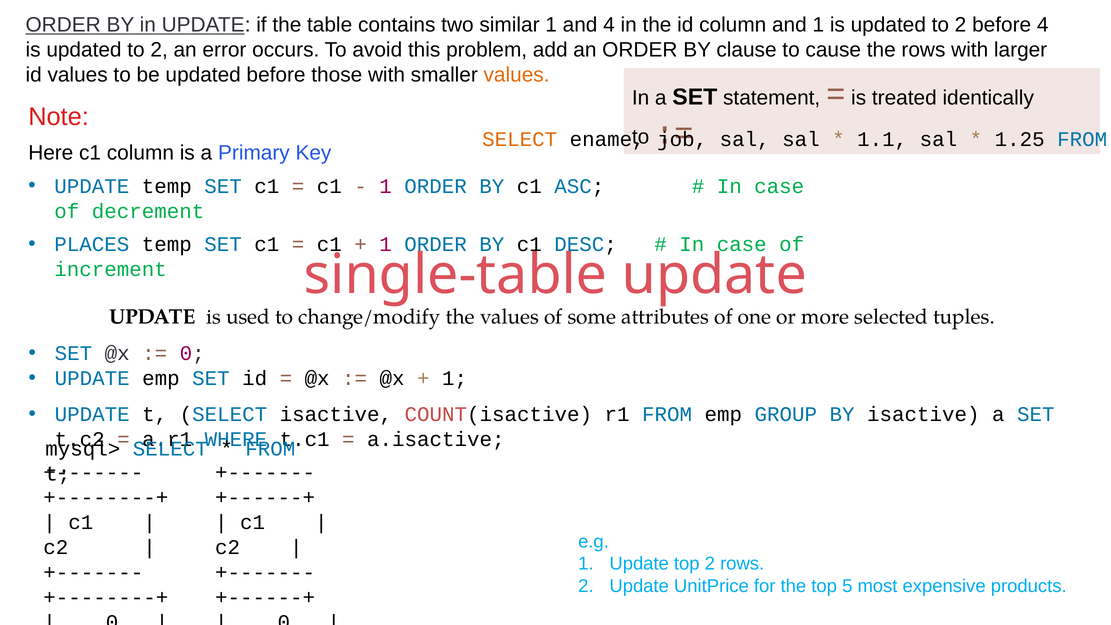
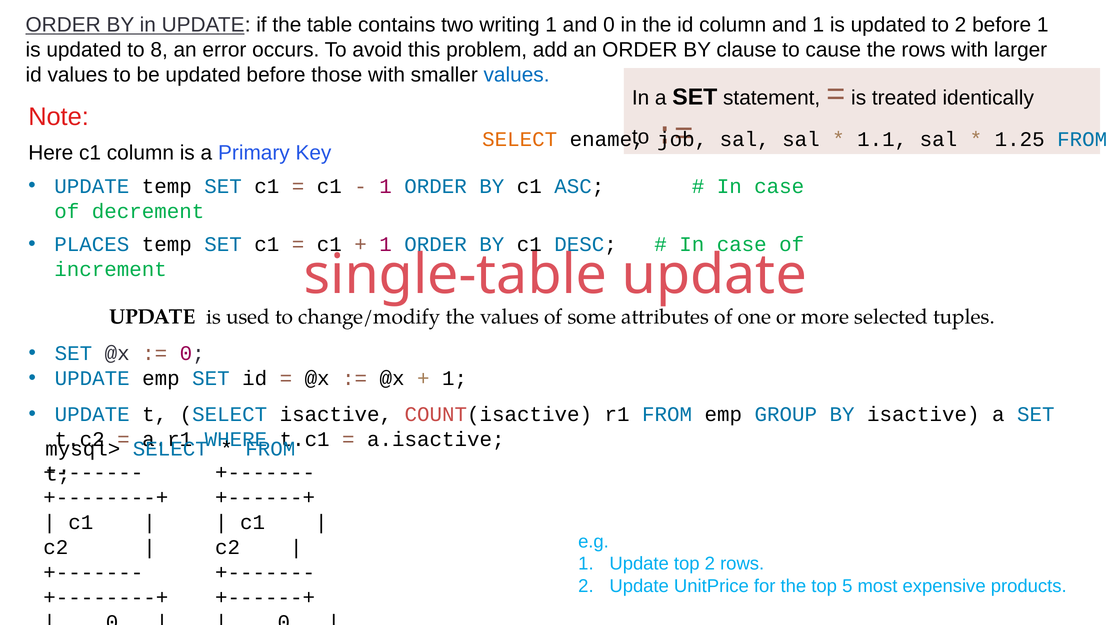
similar: similar -> writing (509, 25)
and 4: 4 -> 0 (609, 25)
before 4: 4 -> 1 (1043, 25)
2: 2 -> 8 (159, 50)
values colour: orange -> blue (517, 75)
